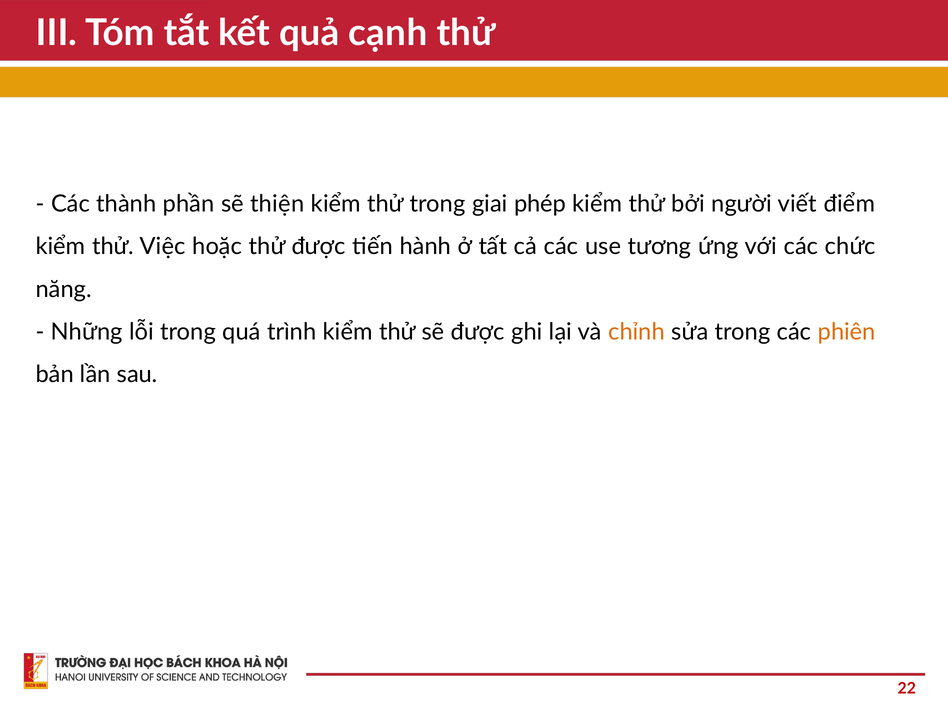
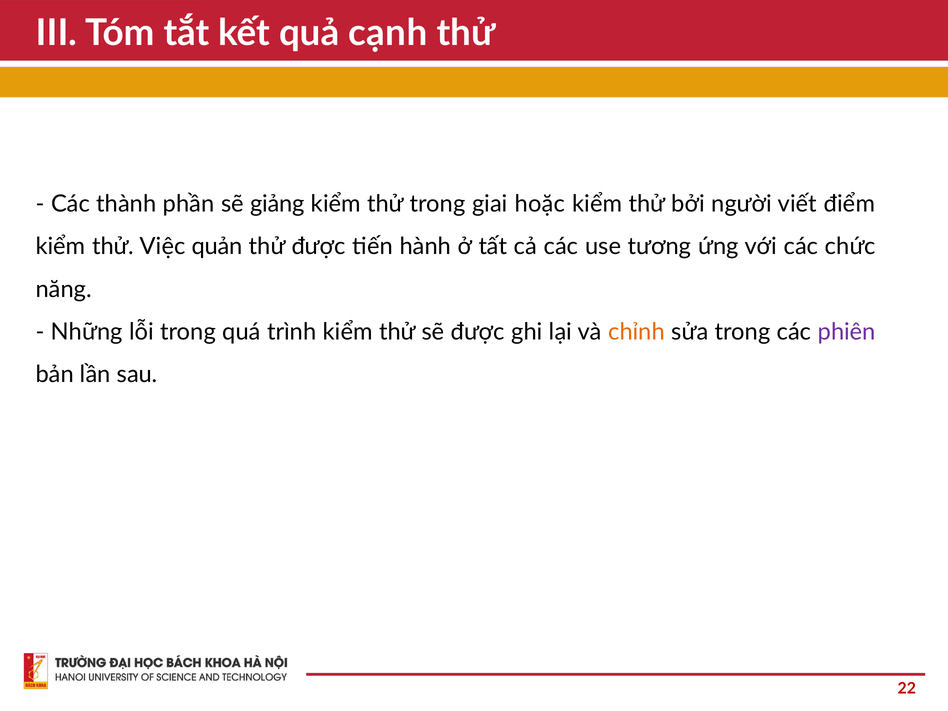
thiện: thiện -> giảng (277, 204)
phép: phép -> hoặc (540, 204)
hoặc: hoặc -> quản (217, 247)
phiên colour: orange -> purple (847, 332)
